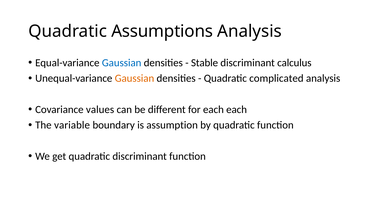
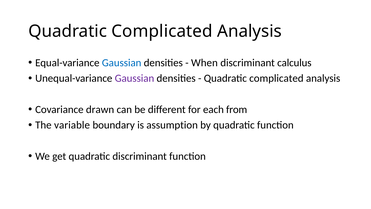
Assumptions: Assumptions -> Complicated (162, 31)
Stable: Stable -> When (204, 63)
Gaussian colour: orange -> purple (134, 78)
values: values -> drawn (100, 109)
each each: each -> from (237, 109)
